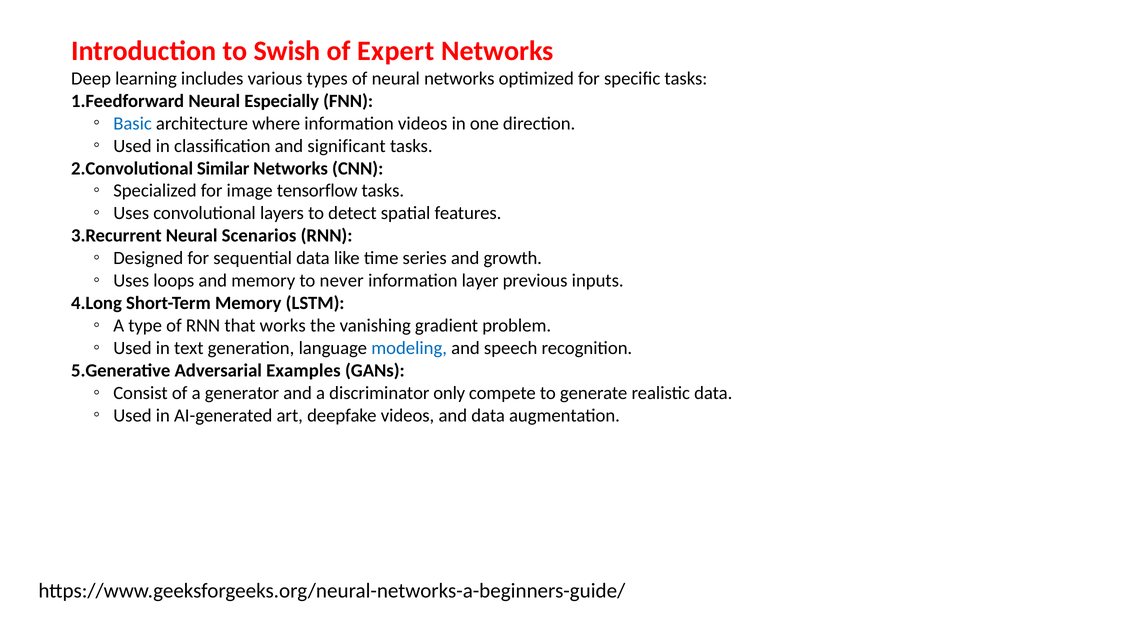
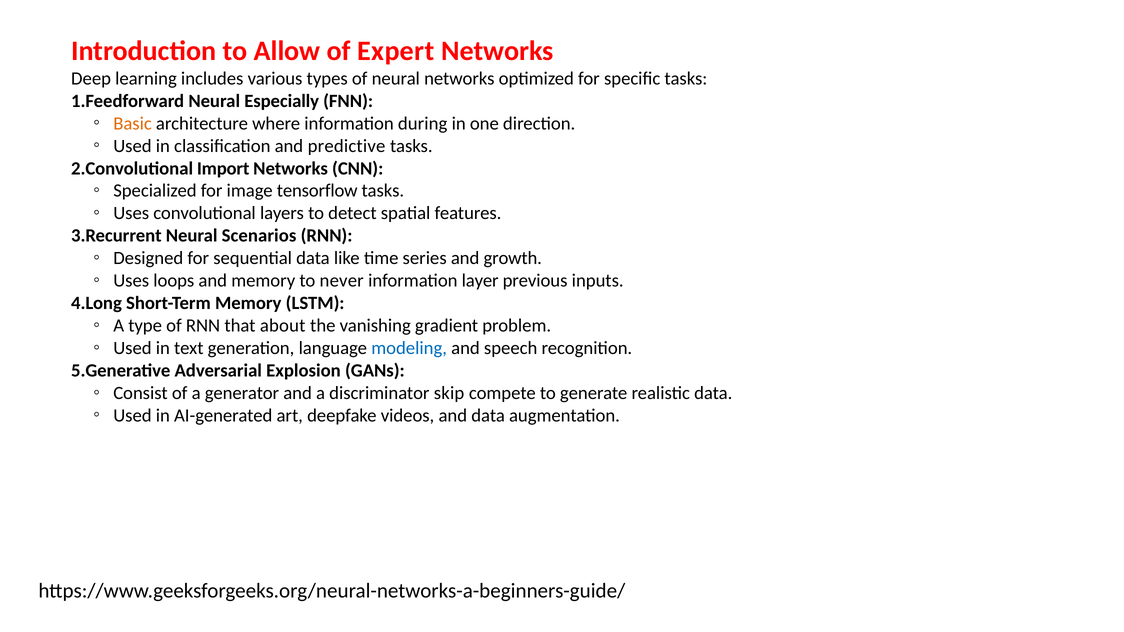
Swish: Swish -> Allow (287, 51)
Basic colour: blue -> orange (133, 123)
information videos: videos -> during (423, 123)
significant: significant -> predictive (347, 146)
Similar: Similar -> Import (223, 168)
works: works -> about (283, 326)
Examples: Examples -> Explosion (303, 371)
only: only -> skip (449, 393)
